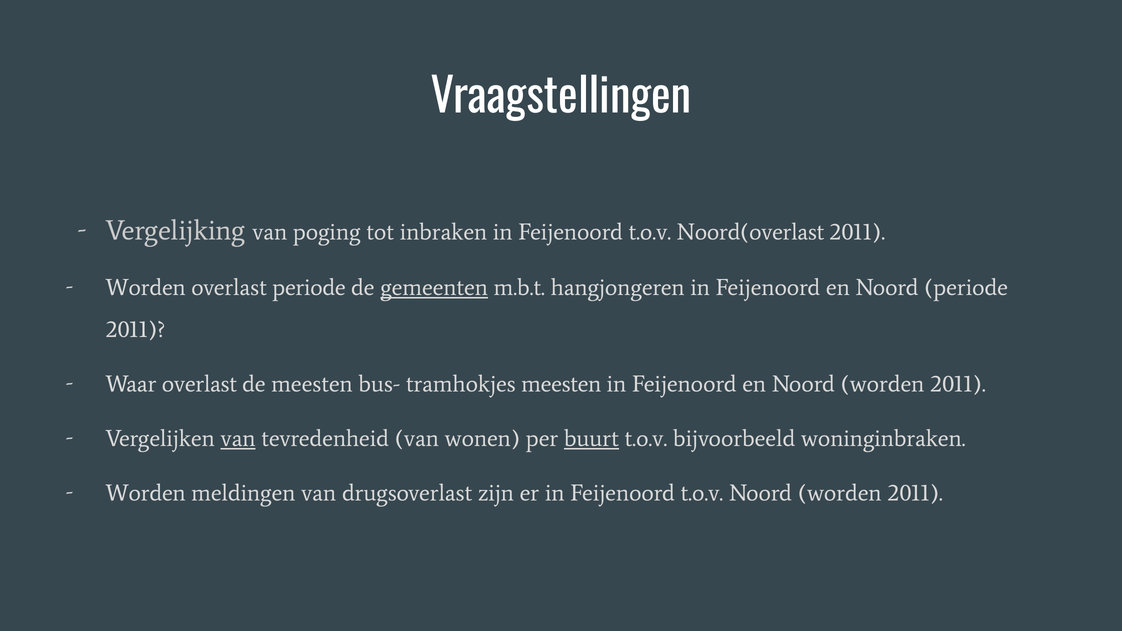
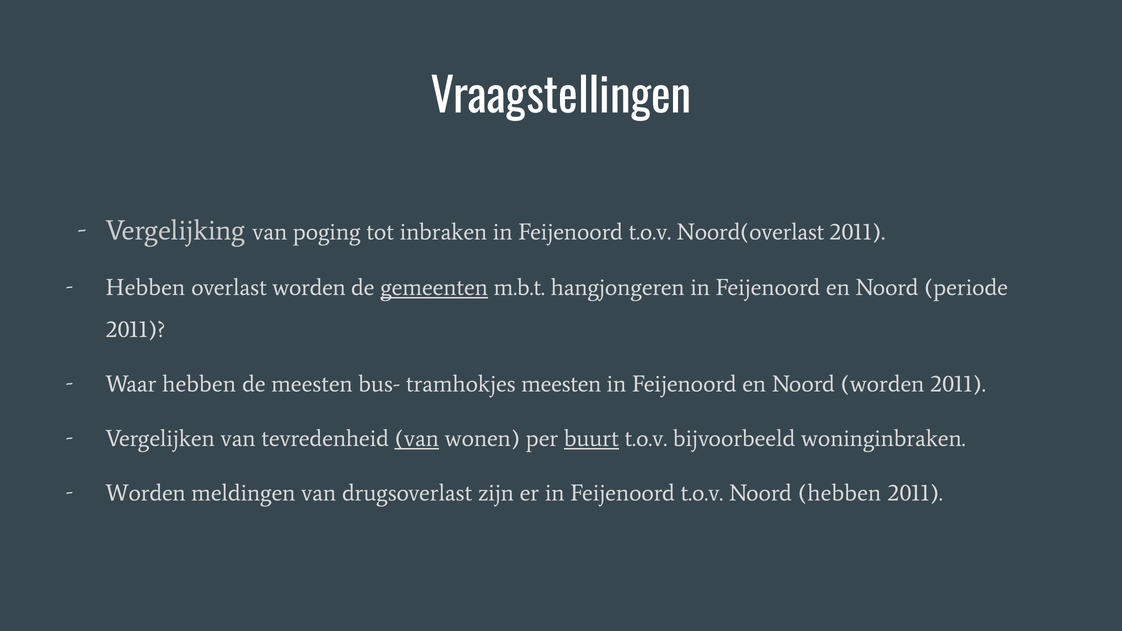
Worden: Worden -> Hebben (145, 288)
overlast periode: periode -> worden (309, 288)
Waar overlast: overlast -> hebben (199, 384)
van underline: present -> none (238, 439)
van underline: none -> present (417, 439)
t.o.v Noord worden: worden -> hebben (840, 493)
